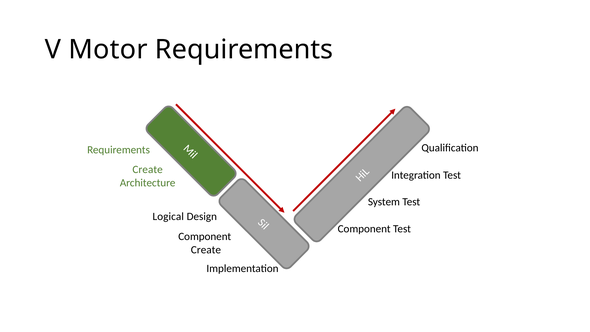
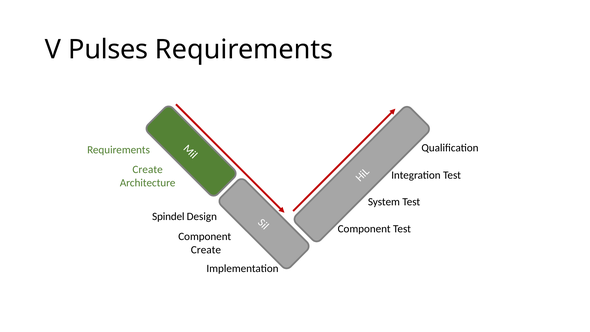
Motor: Motor -> Pulses (108, 50)
Logical: Logical -> Spindel (168, 216)
